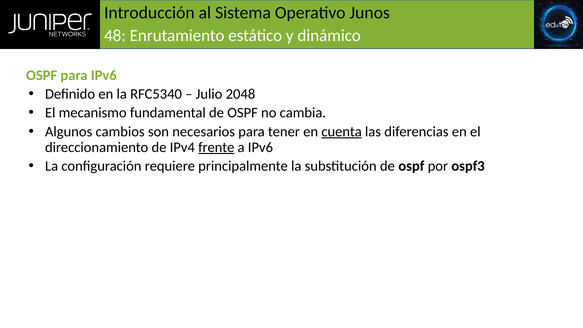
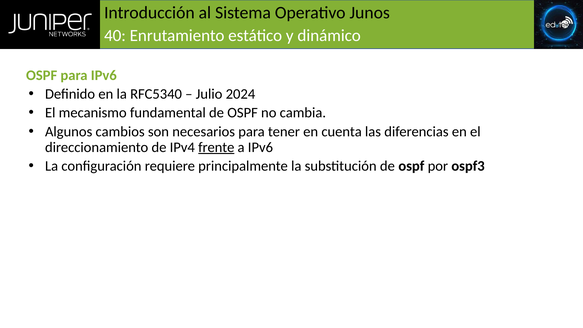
48: 48 -> 40 (115, 36)
2048: 2048 -> 2024 (240, 94)
cuenta underline: present -> none (342, 132)
